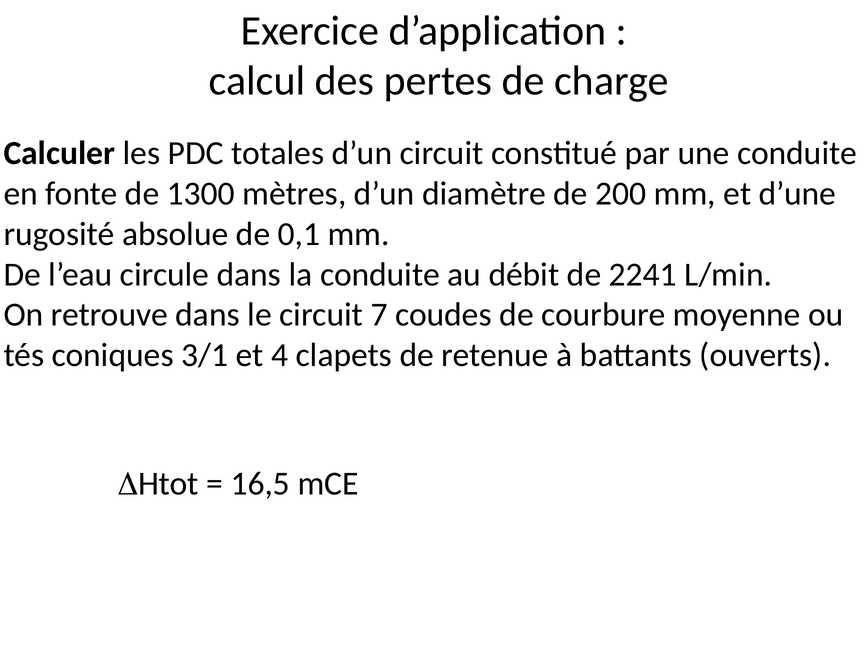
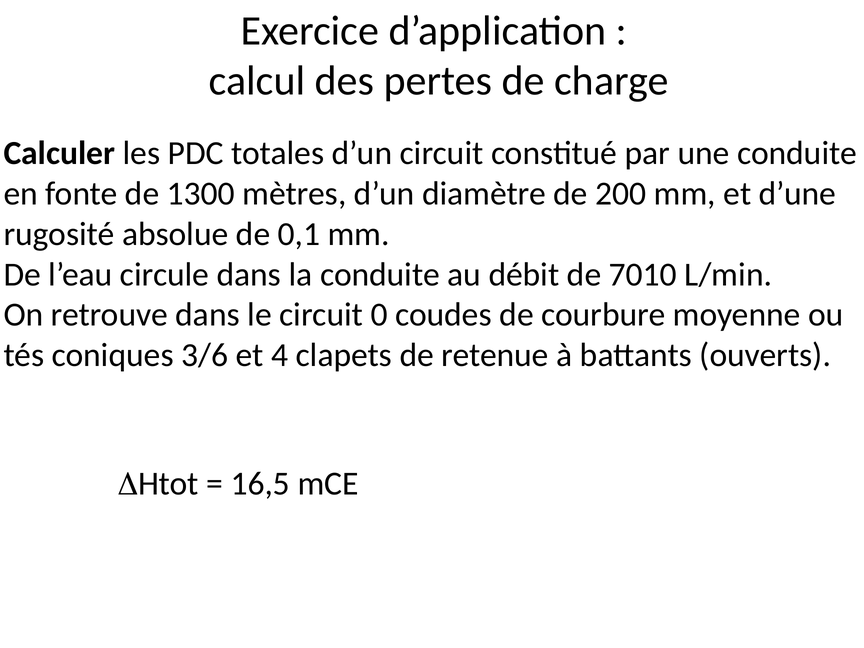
2241: 2241 -> 7010 (643, 274)
7: 7 -> 0 (379, 315)
3/1: 3/1 -> 3/6 (205, 355)
